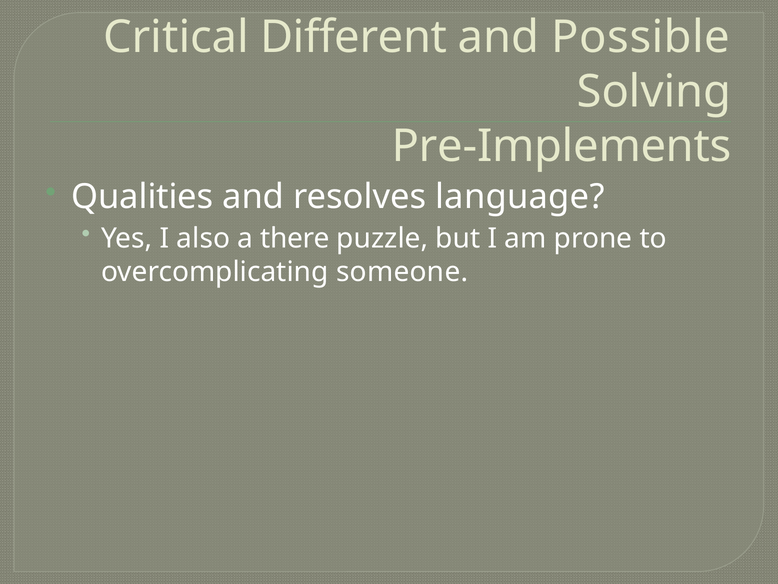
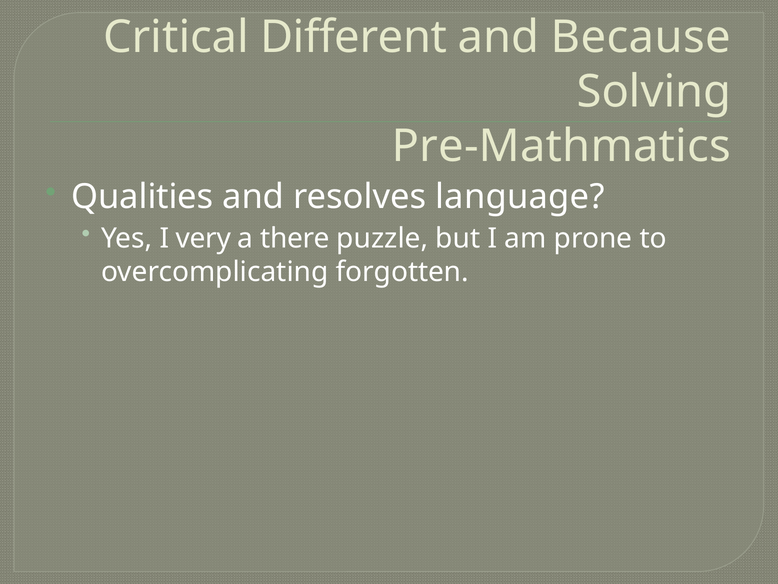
Possible: Possible -> Because (641, 37)
Pre-Implements: Pre-Implements -> Pre-Mathmatics (561, 146)
also: also -> very (203, 238)
someone: someone -> forgotten (402, 272)
